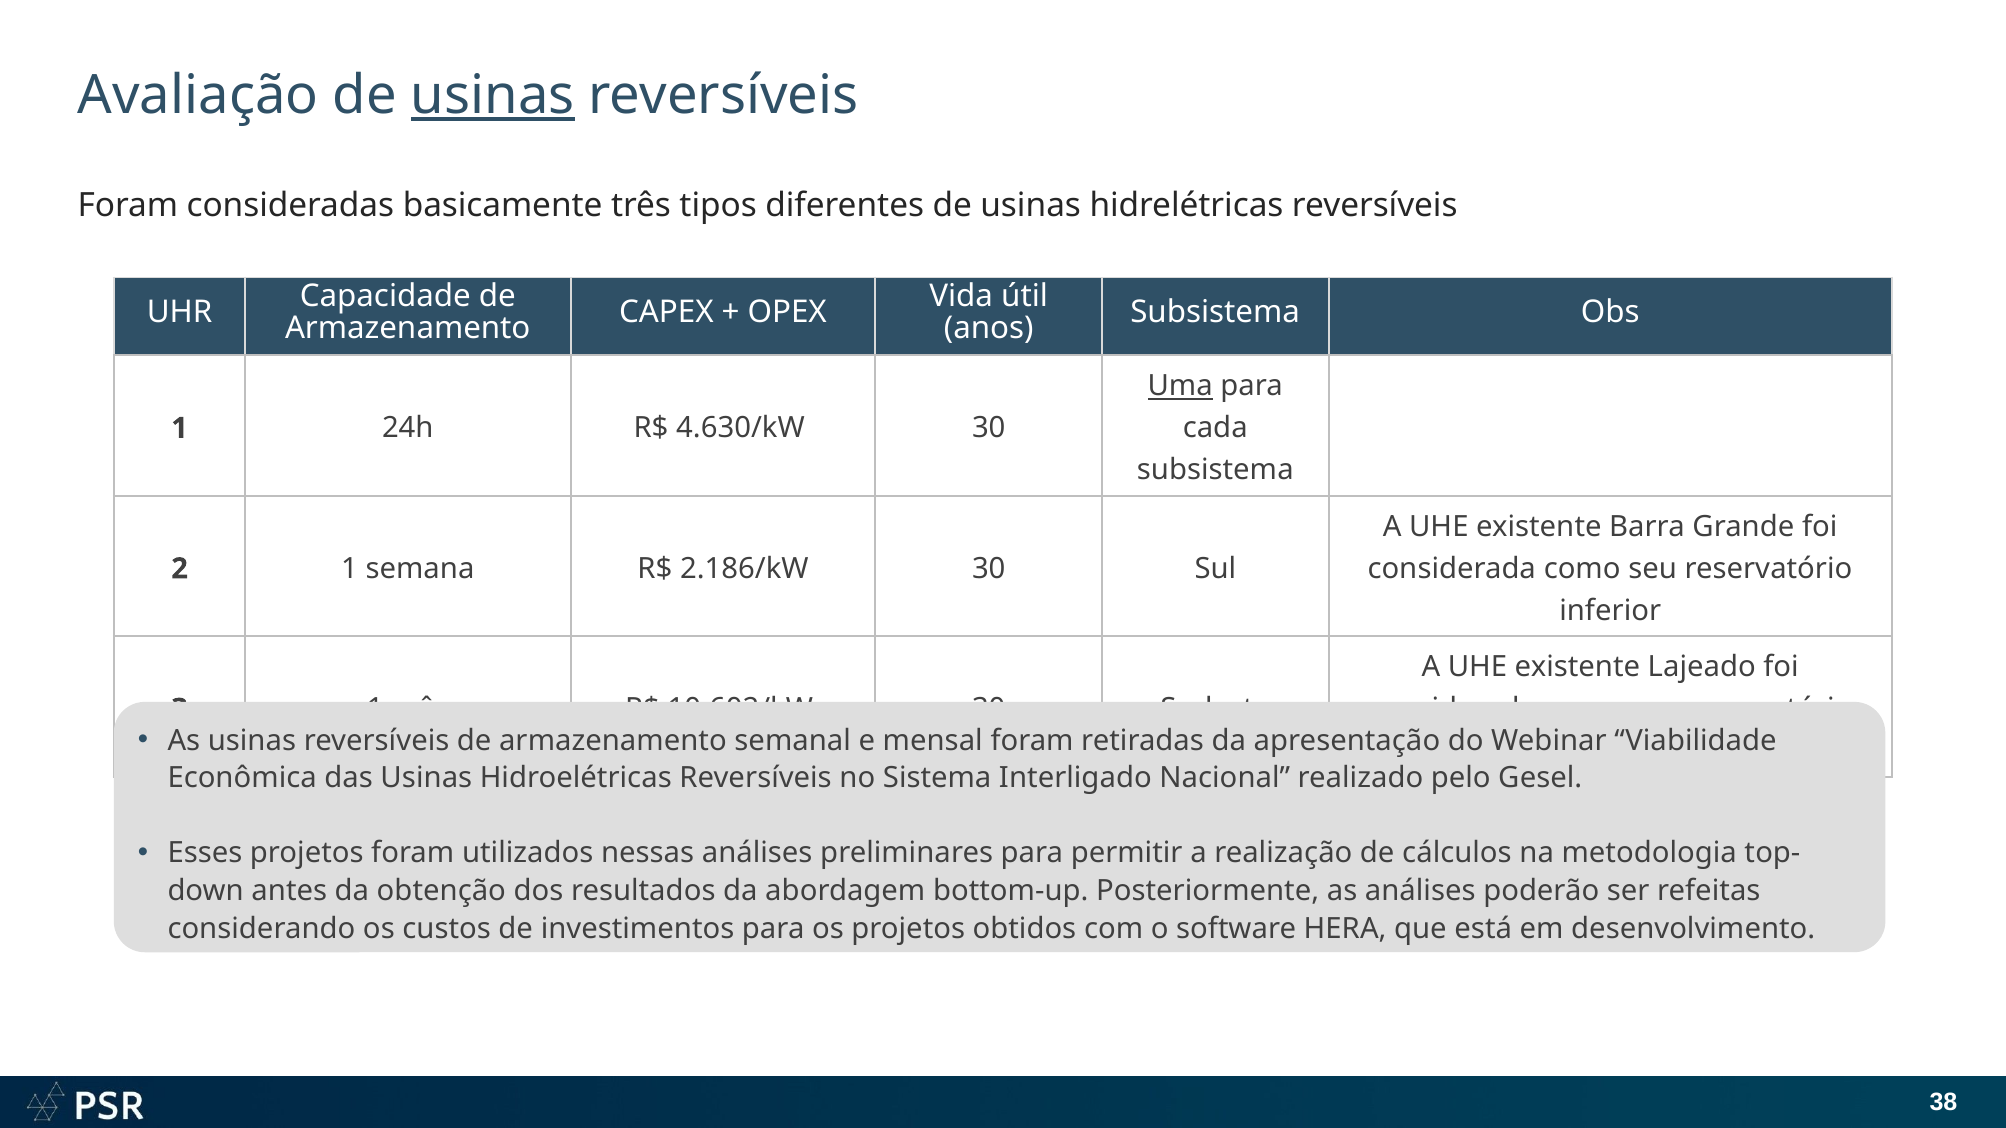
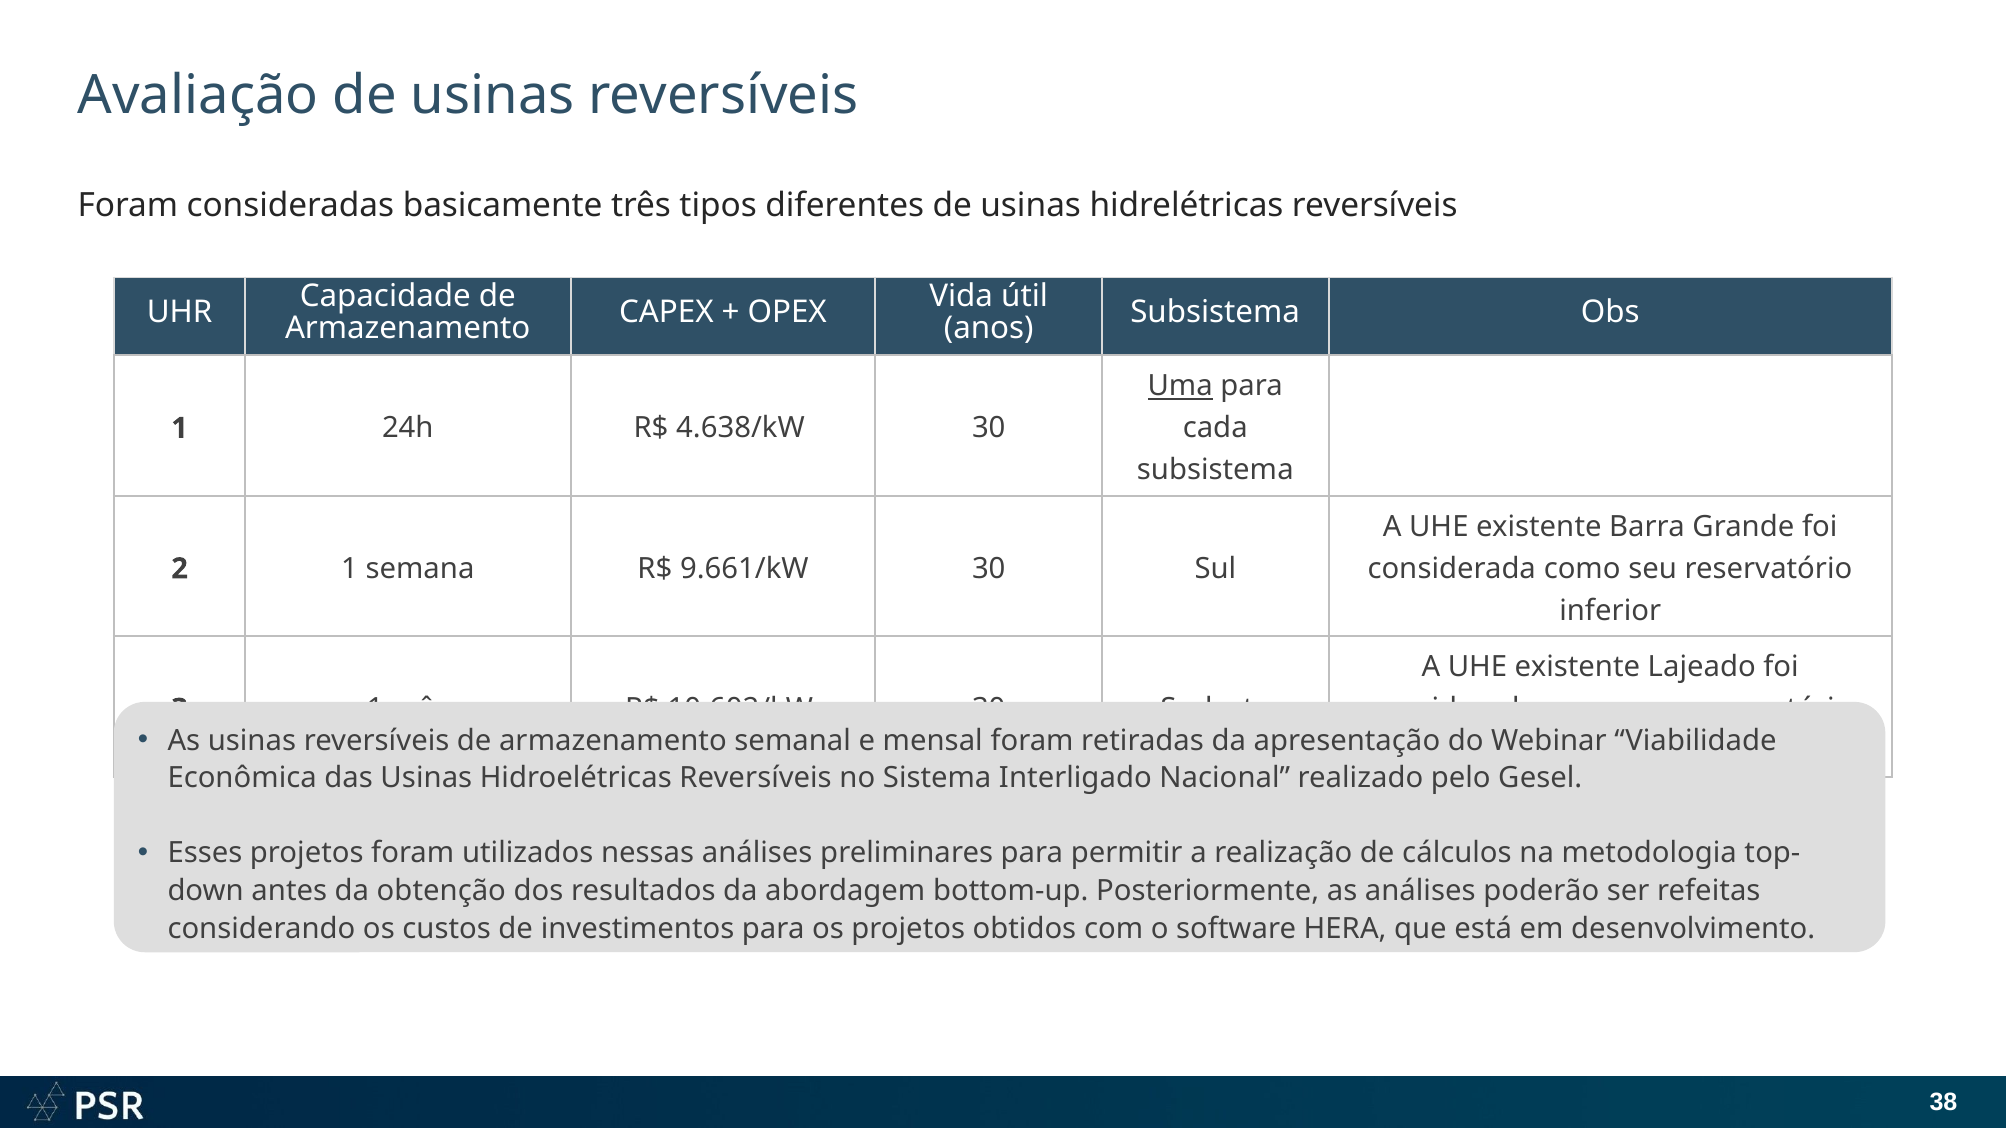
usinas underline: present -> none (493, 96)
4.630/kW: 4.630/kW -> 4.638/kW (740, 428)
2.186/kW: 2.186/kW -> 9.661/kW (744, 569)
